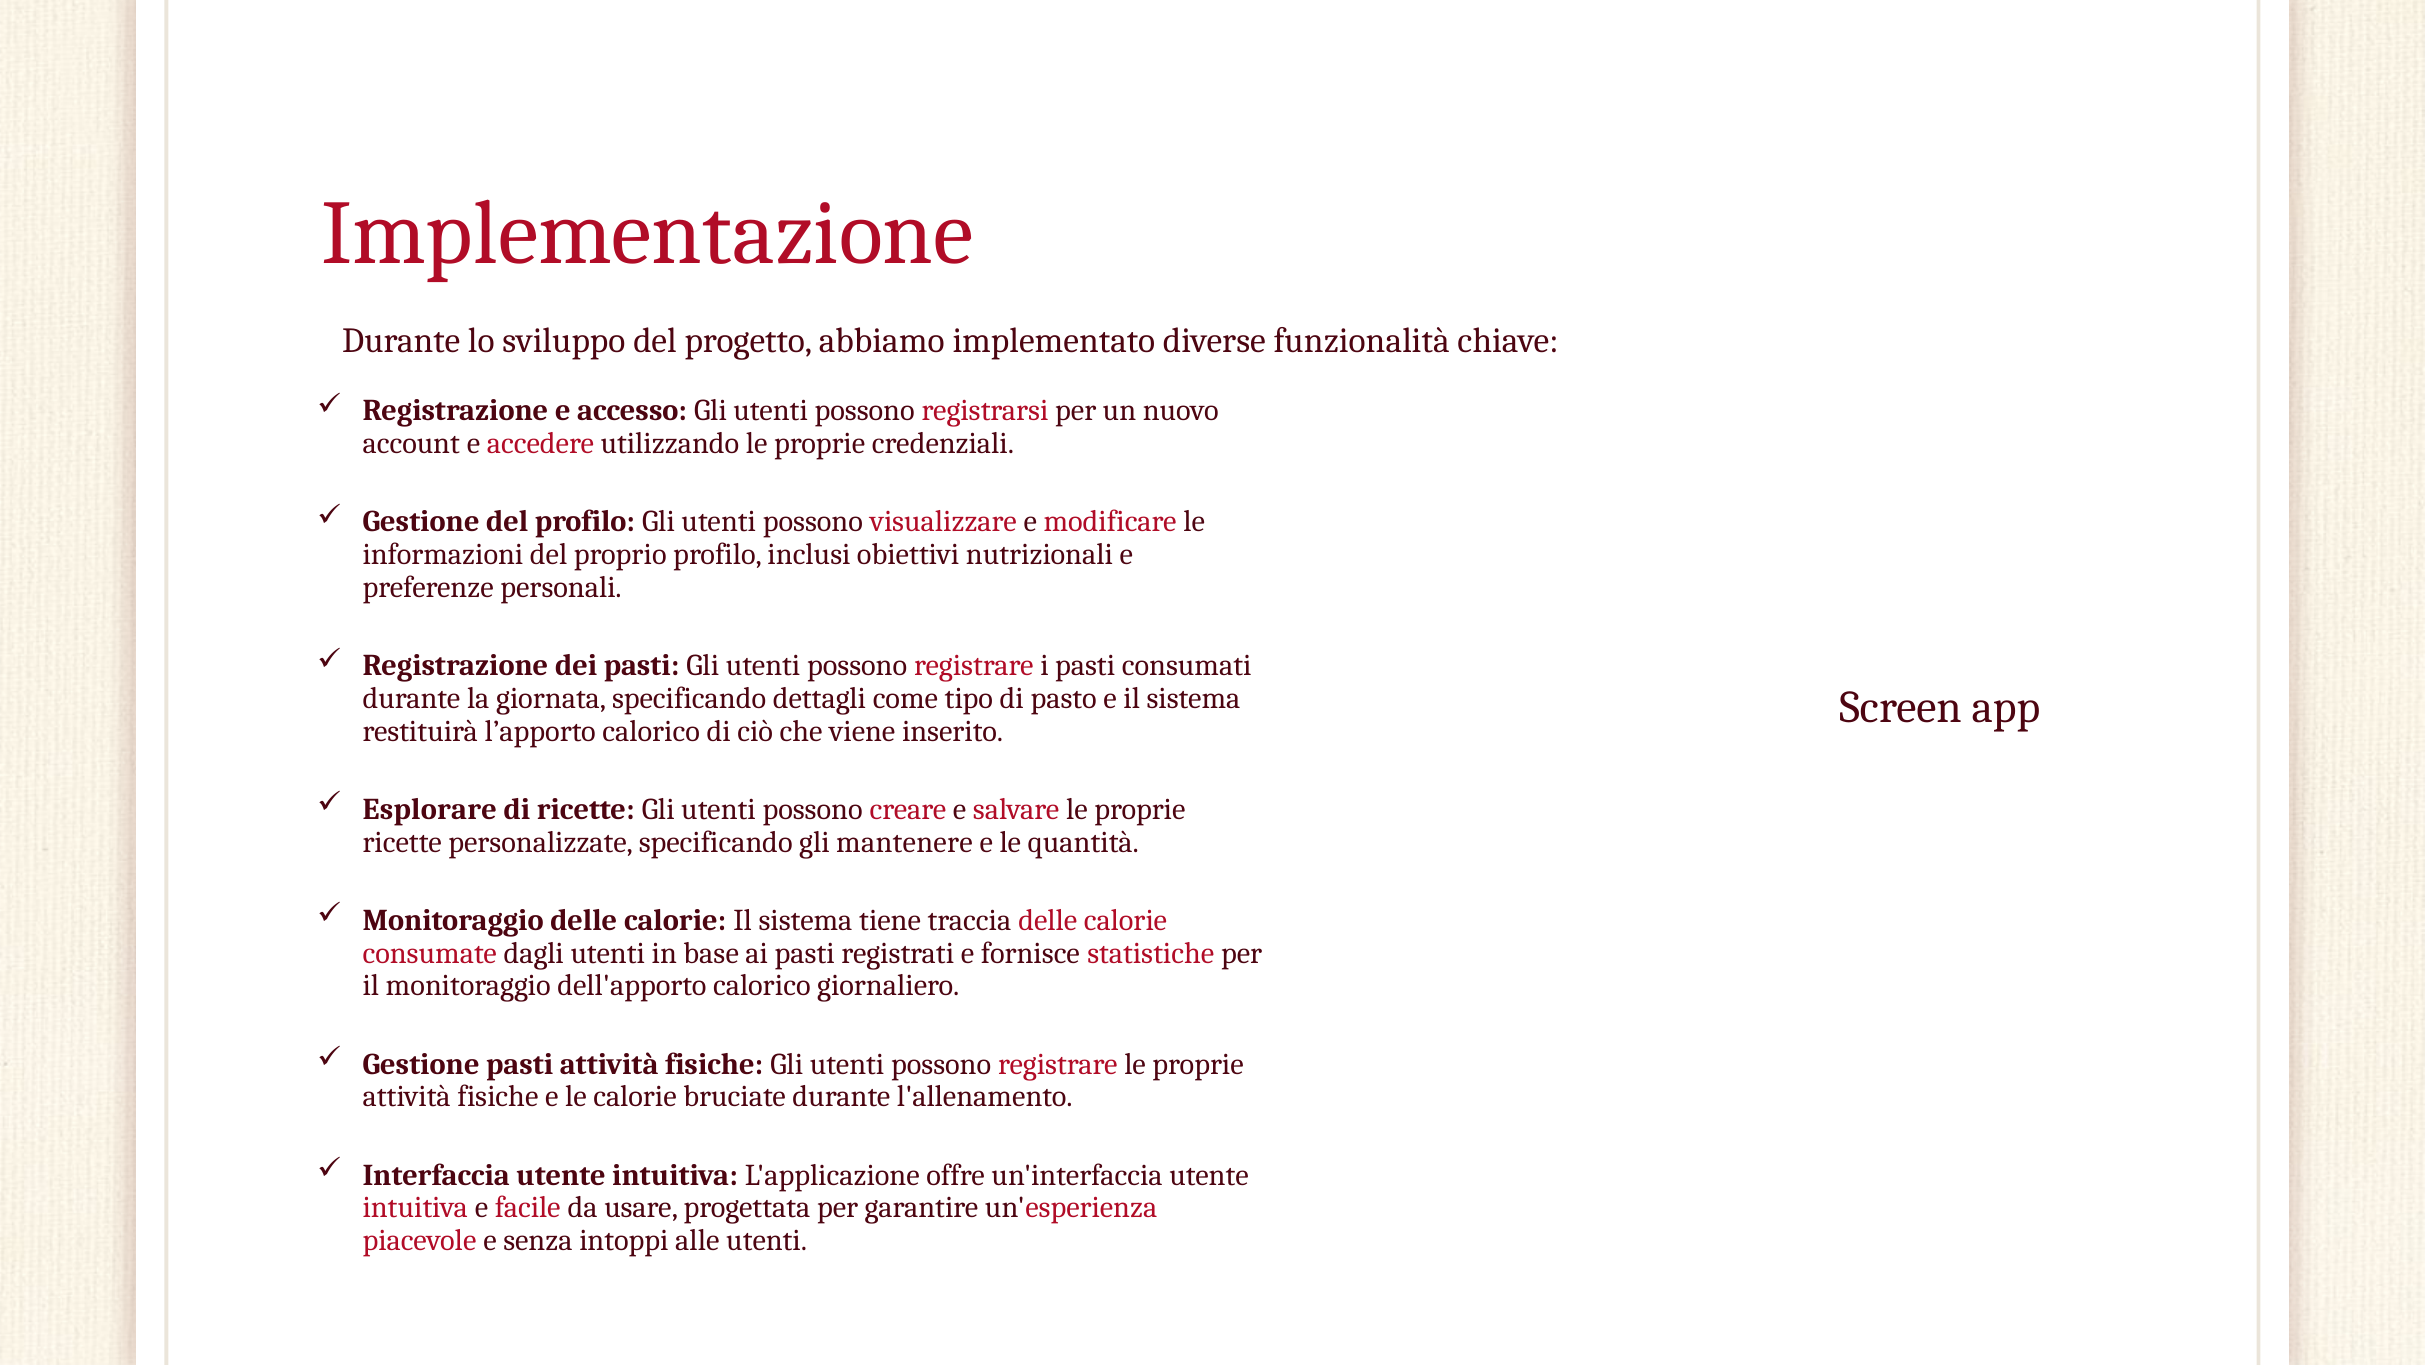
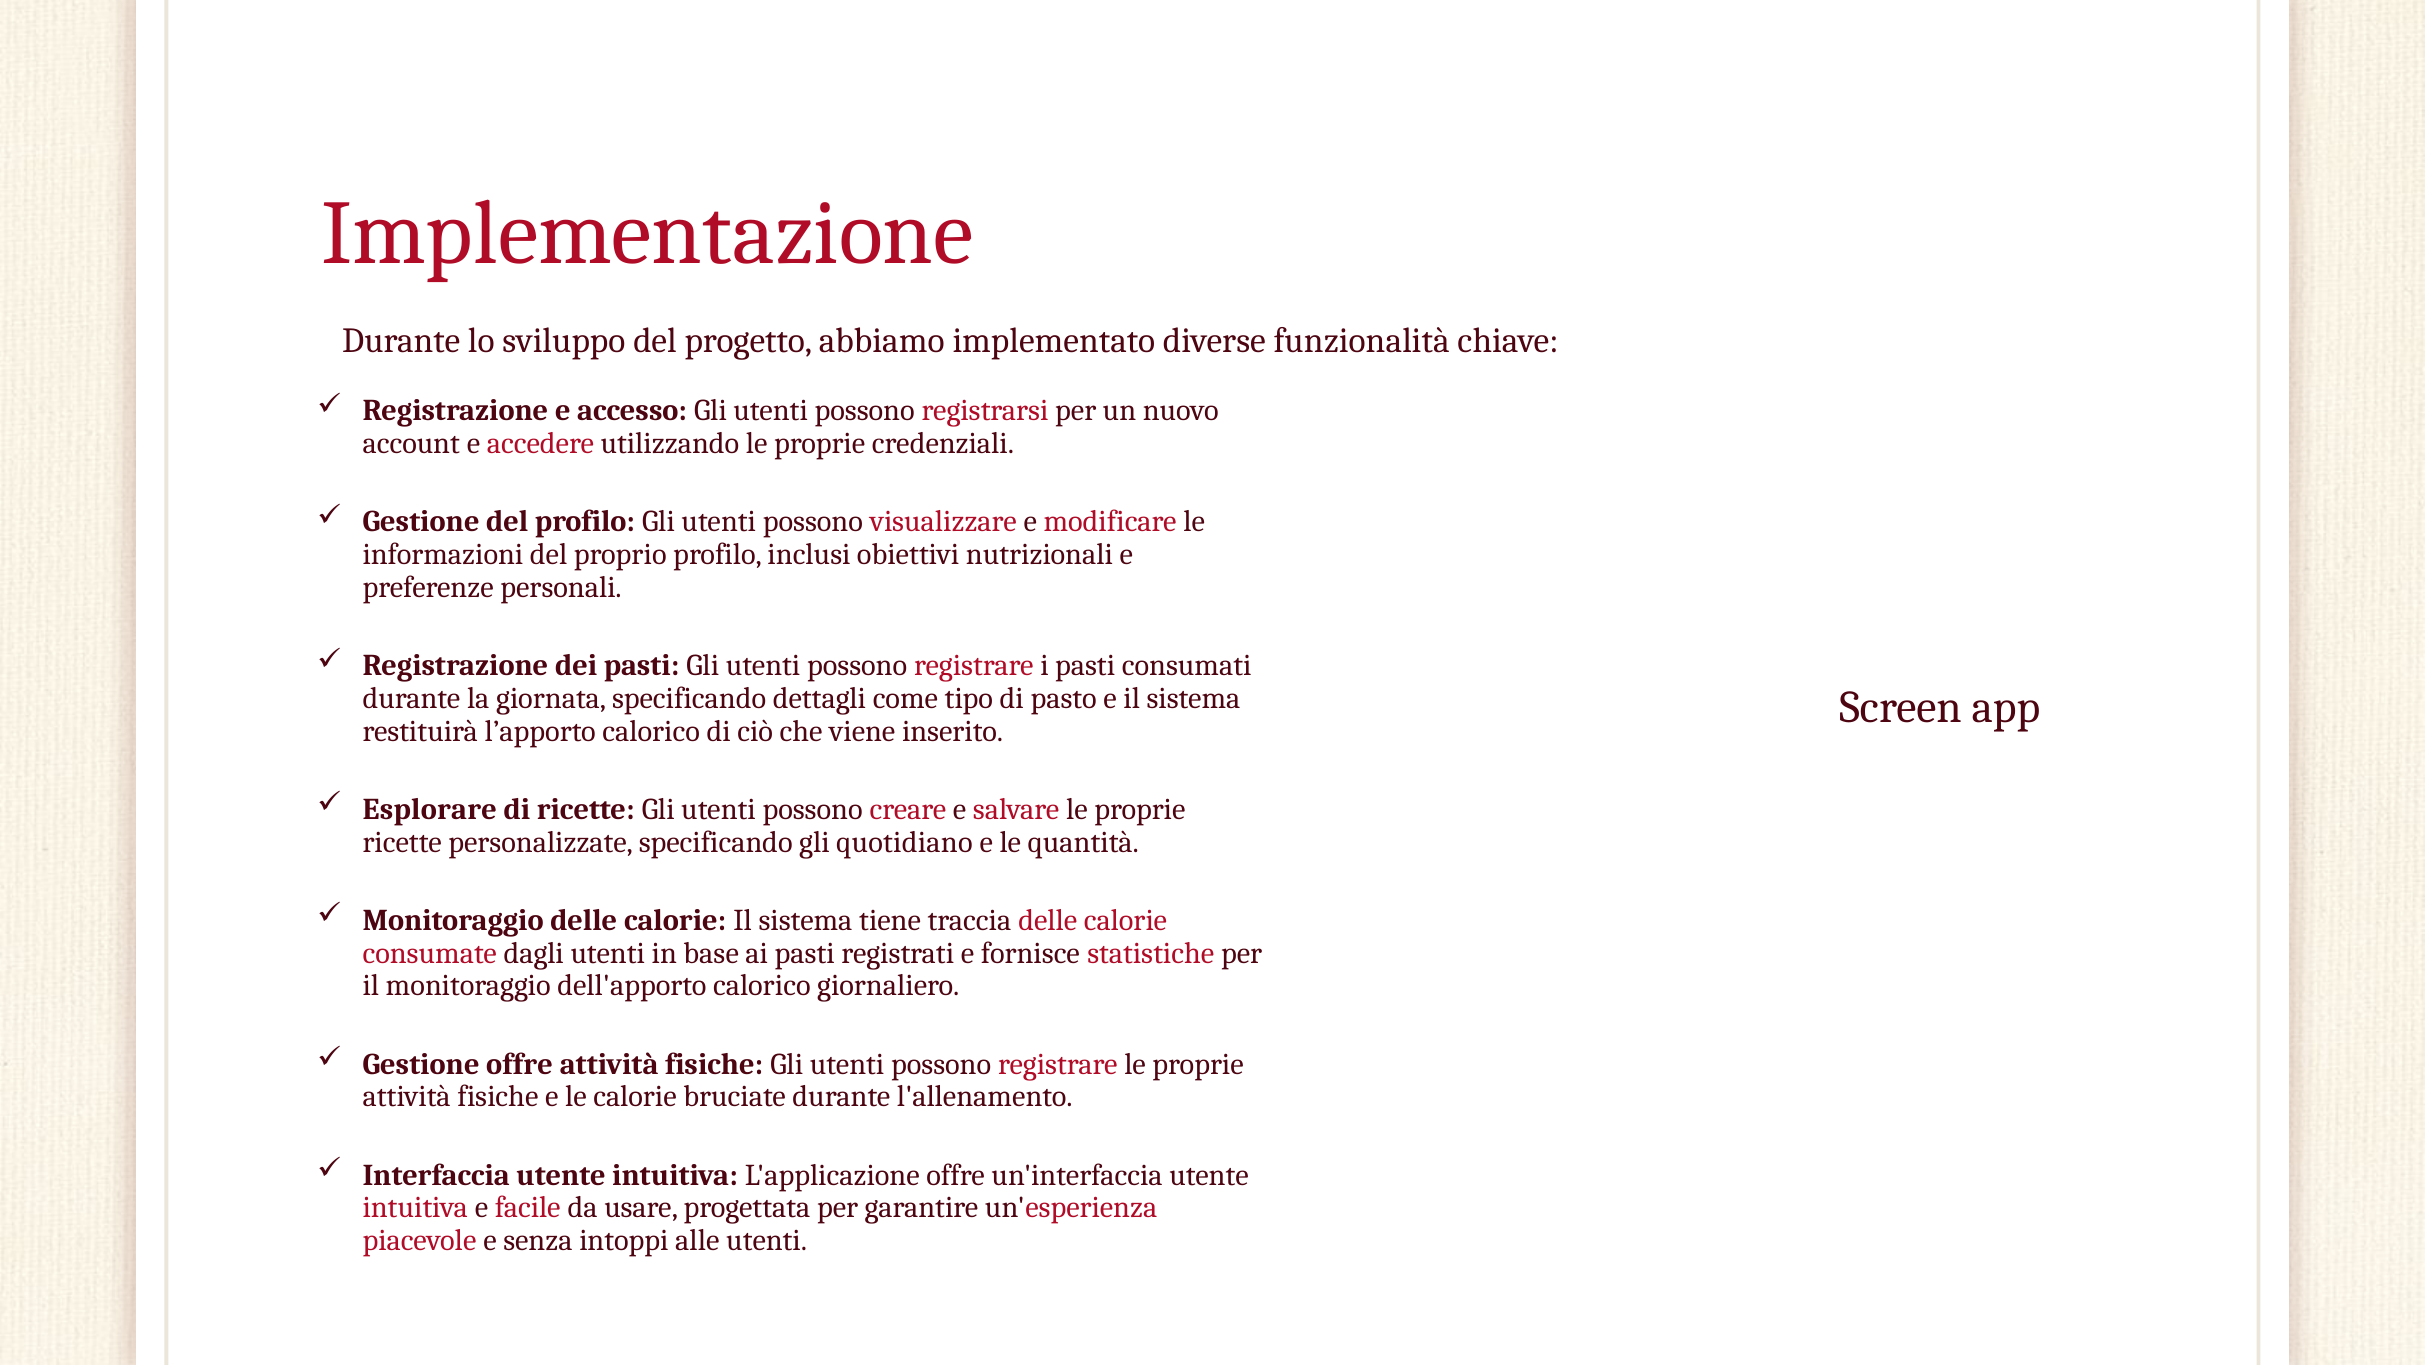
mantenere: mantenere -> quotidiano (904, 842)
Gestione pasti: pasti -> offre (519, 1064)
